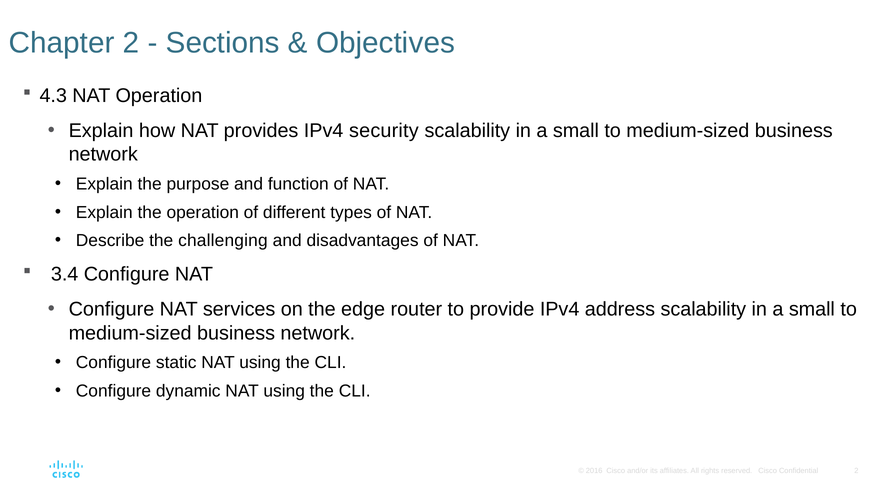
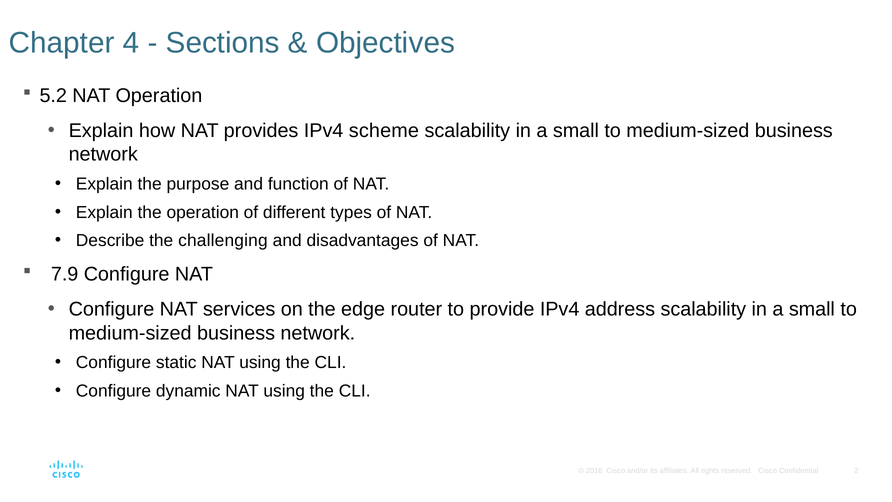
Chapter 2: 2 -> 4 (131, 43)
4.3: 4.3 -> 5.2 (53, 96)
security: security -> scheme (384, 131)
3.4: 3.4 -> 7.9 (65, 274)
